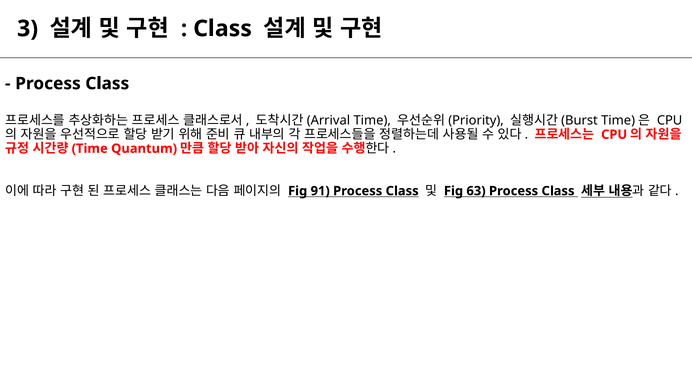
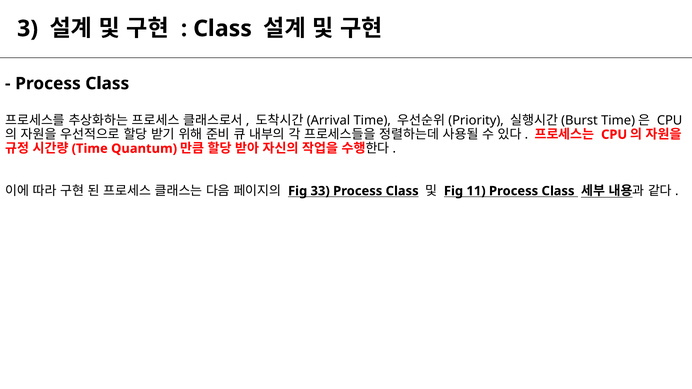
91: 91 -> 33 (320, 191)
63: 63 -> 11 (476, 191)
